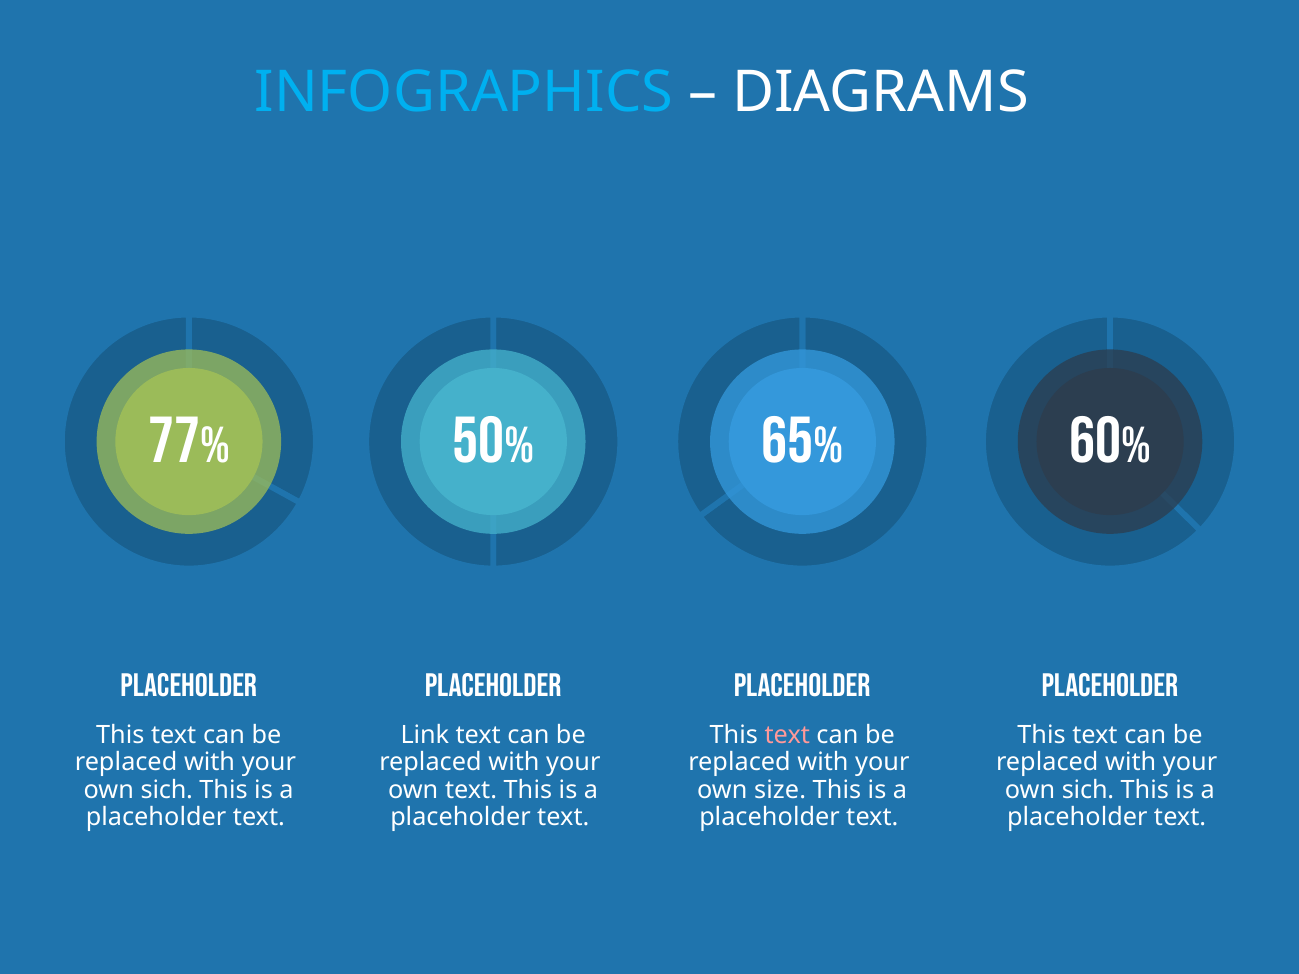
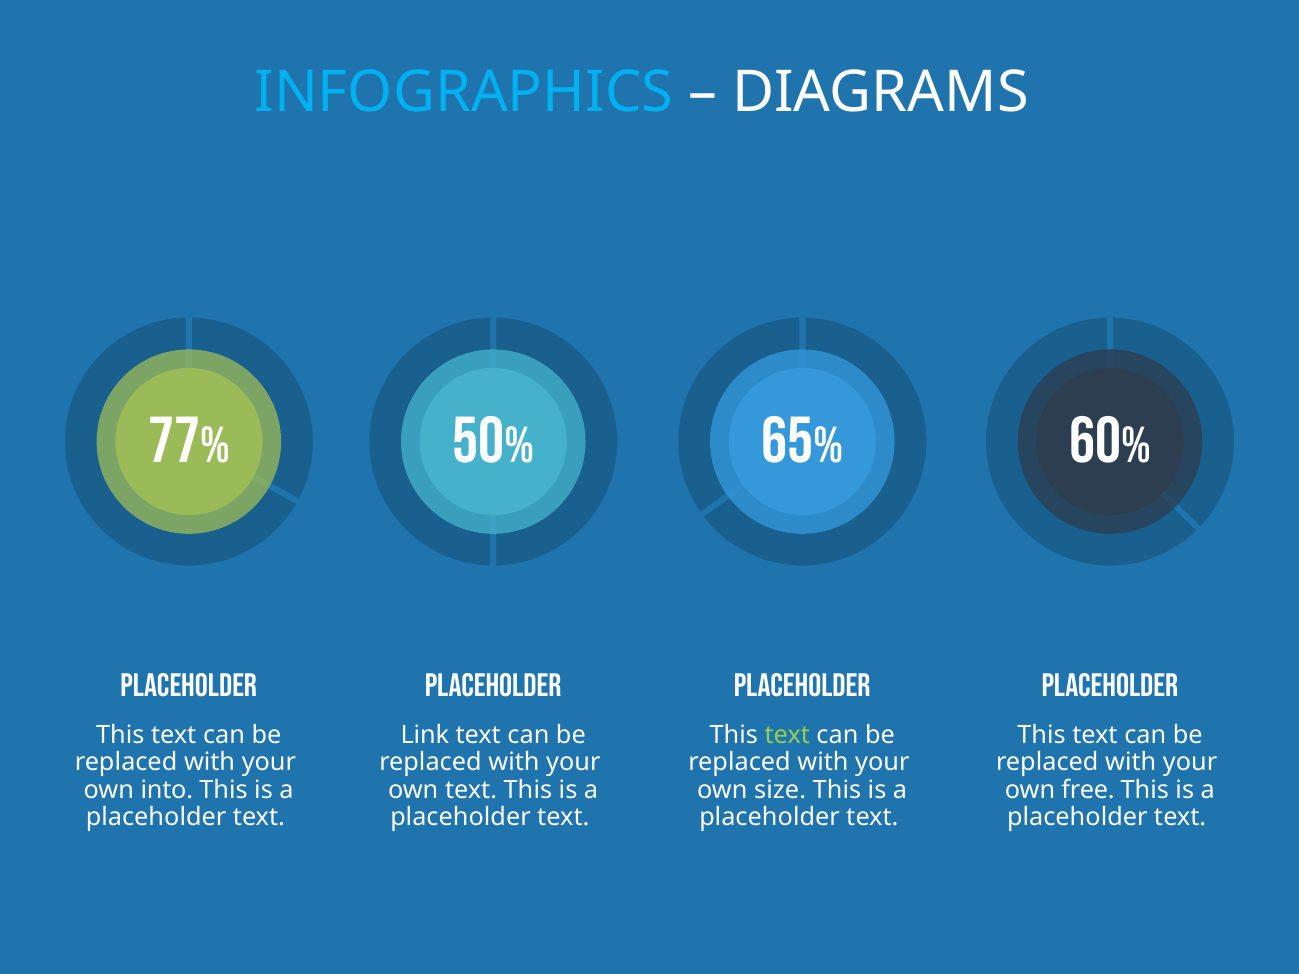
text colour: pink -> light green (787, 735)
sich: sich -> into (167, 790)
sich: sich -> free (1088, 790)
